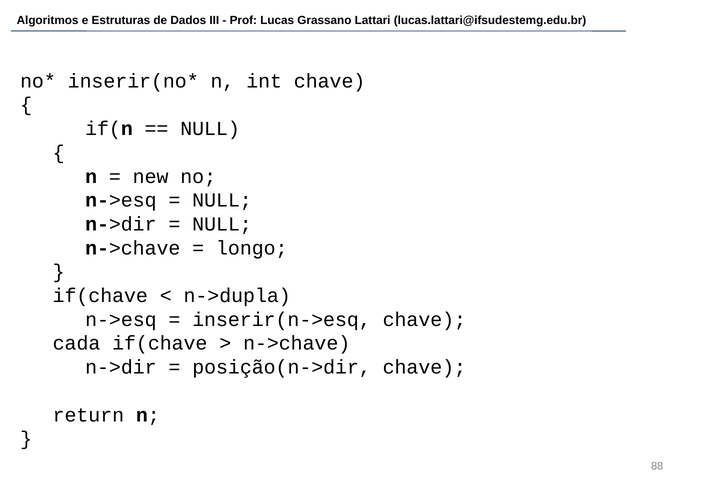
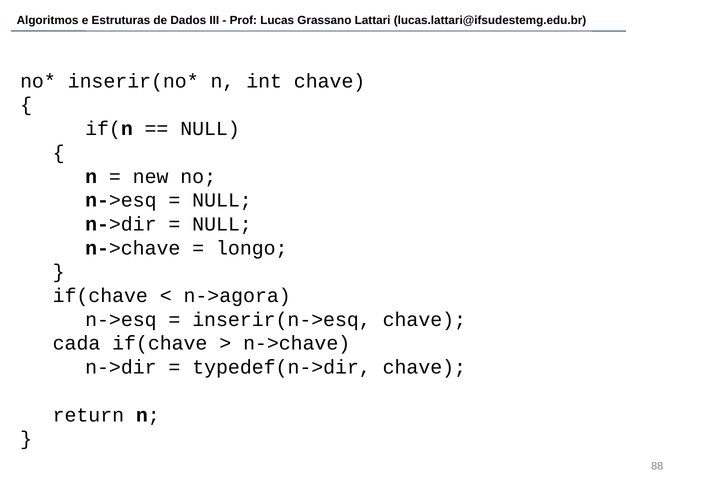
n->dupla: n->dupla -> n->agora (237, 296)
posição(n->dir: posição(n->dir -> typedef(n->dir (282, 367)
